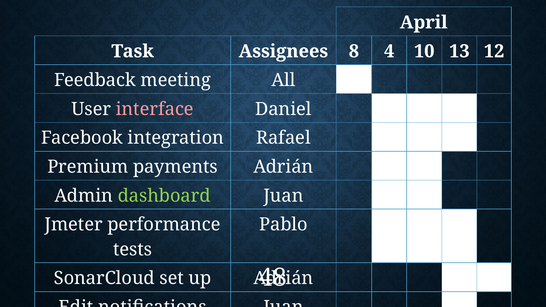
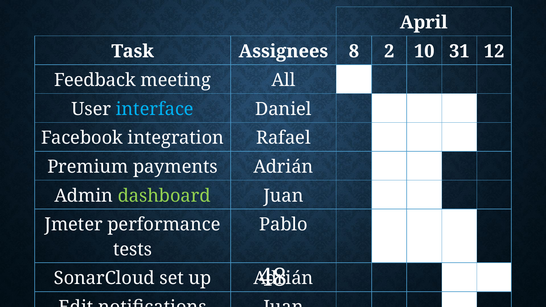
4: 4 -> 2 (389, 51)
13: 13 -> 31 (459, 51)
interface colour: pink -> light blue (155, 109)
